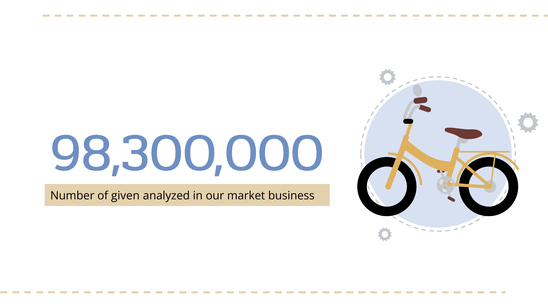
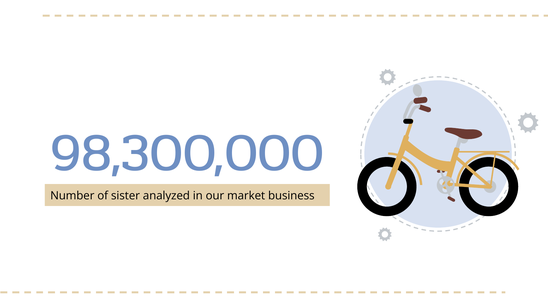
given: given -> sister (125, 196)
